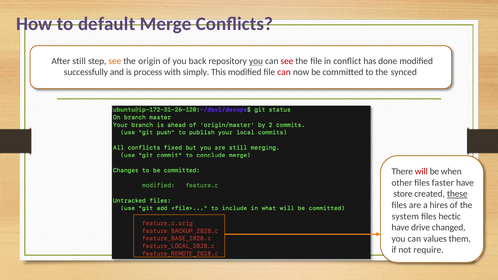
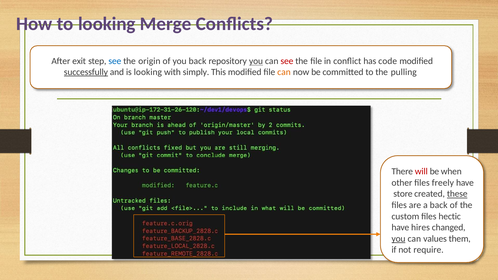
to default: default -> looking (107, 24)
still: still -> exit (79, 61)
see colour: orange -> blue (115, 61)
done: done -> code (388, 61)
successfully underline: none -> present (86, 72)
is process: process -> looking (148, 72)
can colour: red -> orange (284, 72)
synced: synced -> pulling (404, 72)
faster: faster -> freely (443, 183)
a hires: hires -> back (439, 205)
system: system -> custom (405, 216)
drive: drive -> hires (420, 228)
you underline: none -> present (398, 239)
